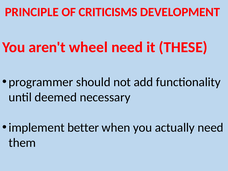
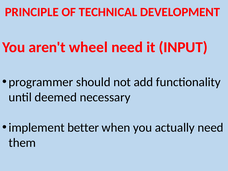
CRITICISMS: CRITICISMS -> TECHNICAL (108, 12)
THESE: THESE -> INPUT (183, 47)
